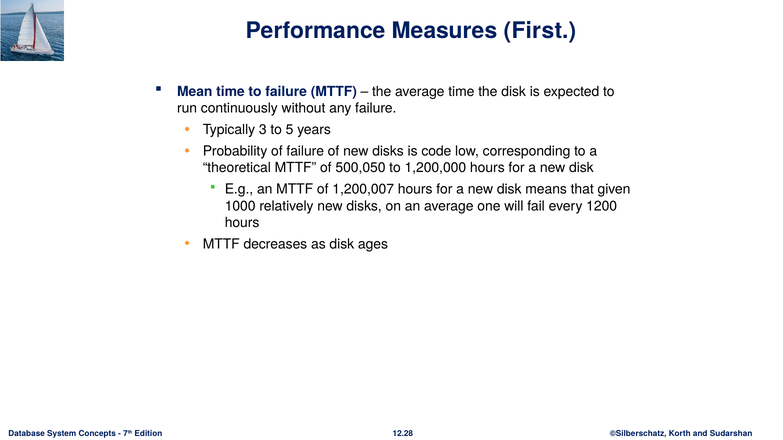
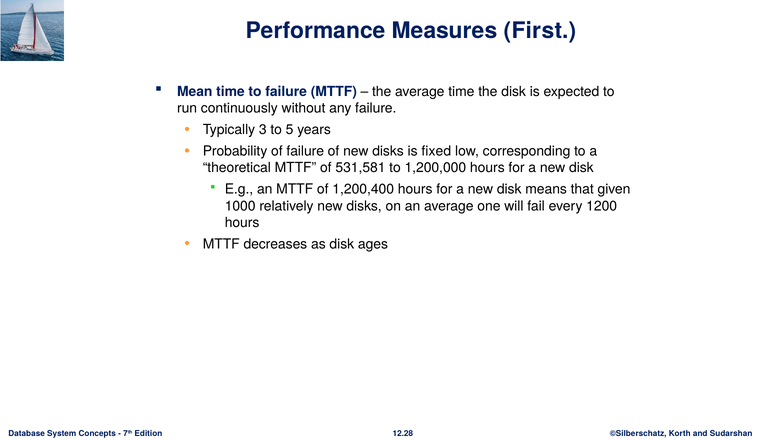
code: code -> fixed (436, 151)
500,050: 500,050 -> 531,581 (360, 168)
1,200,007: 1,200,007 -> 1,200,400 (363, 189)
